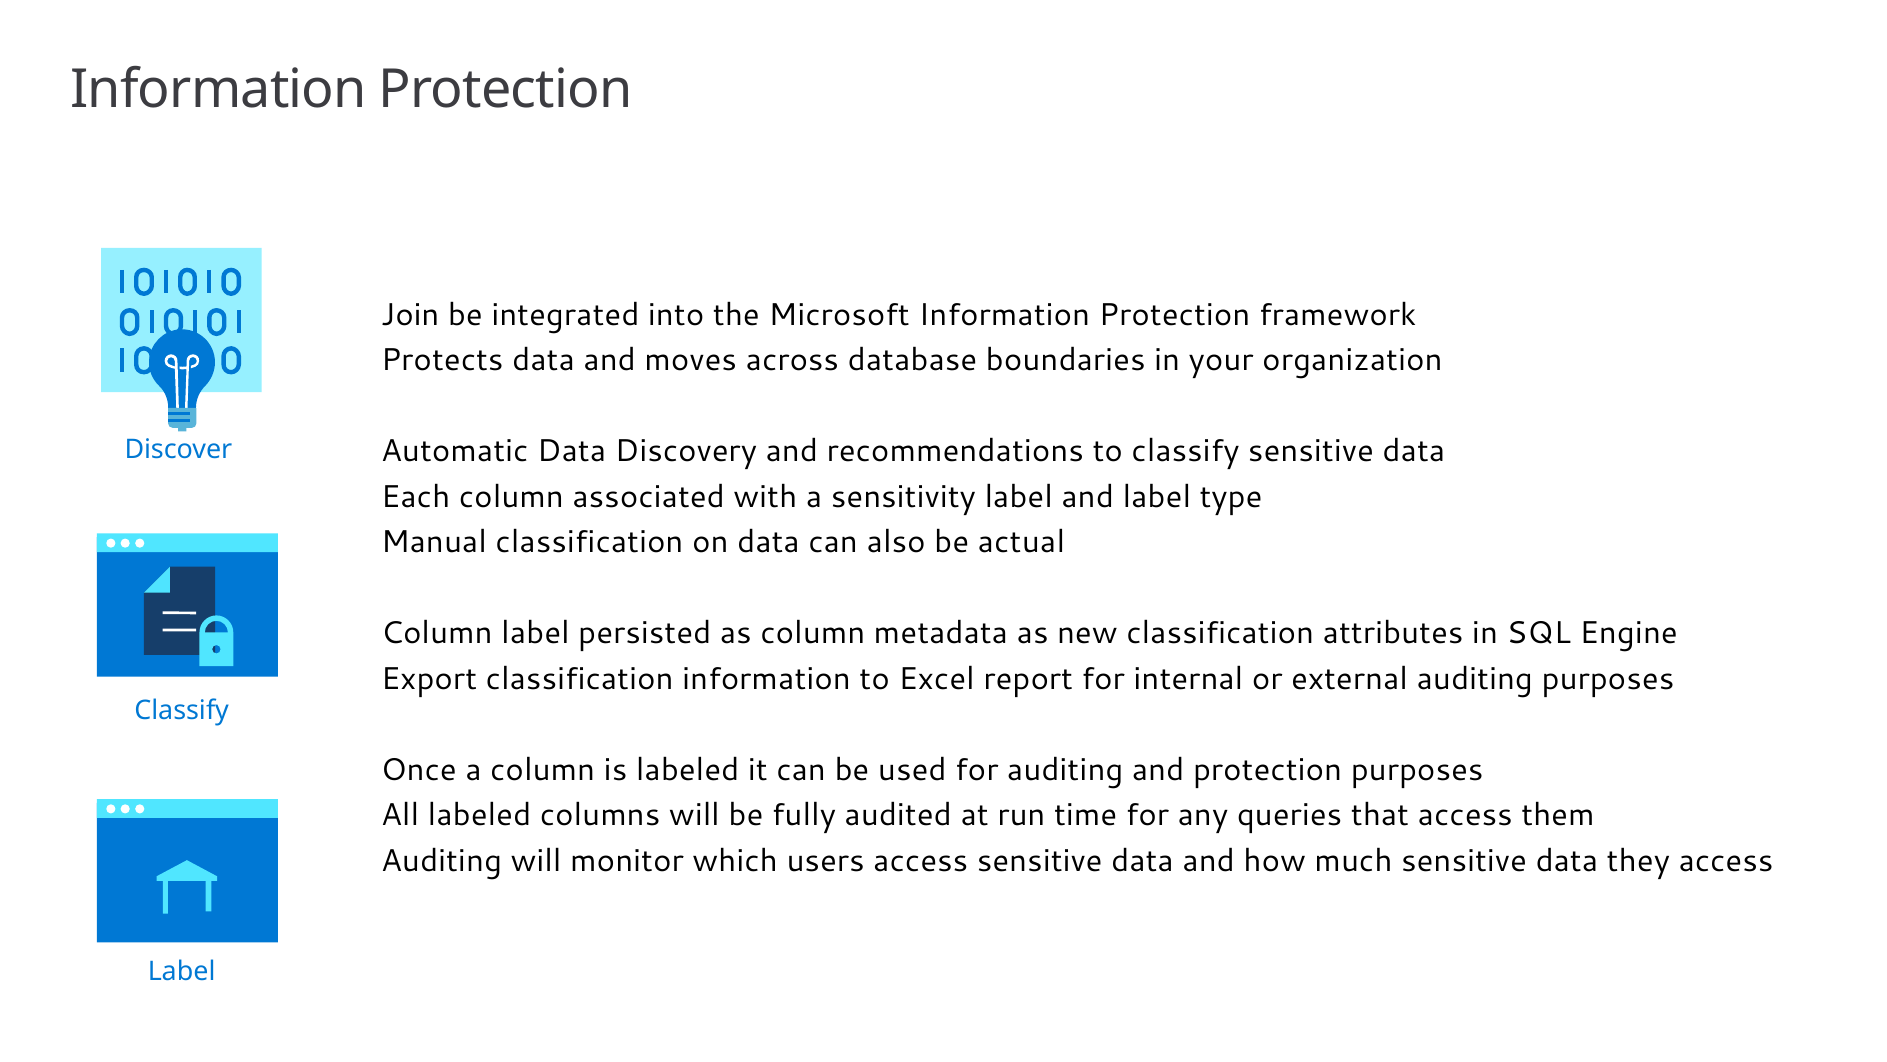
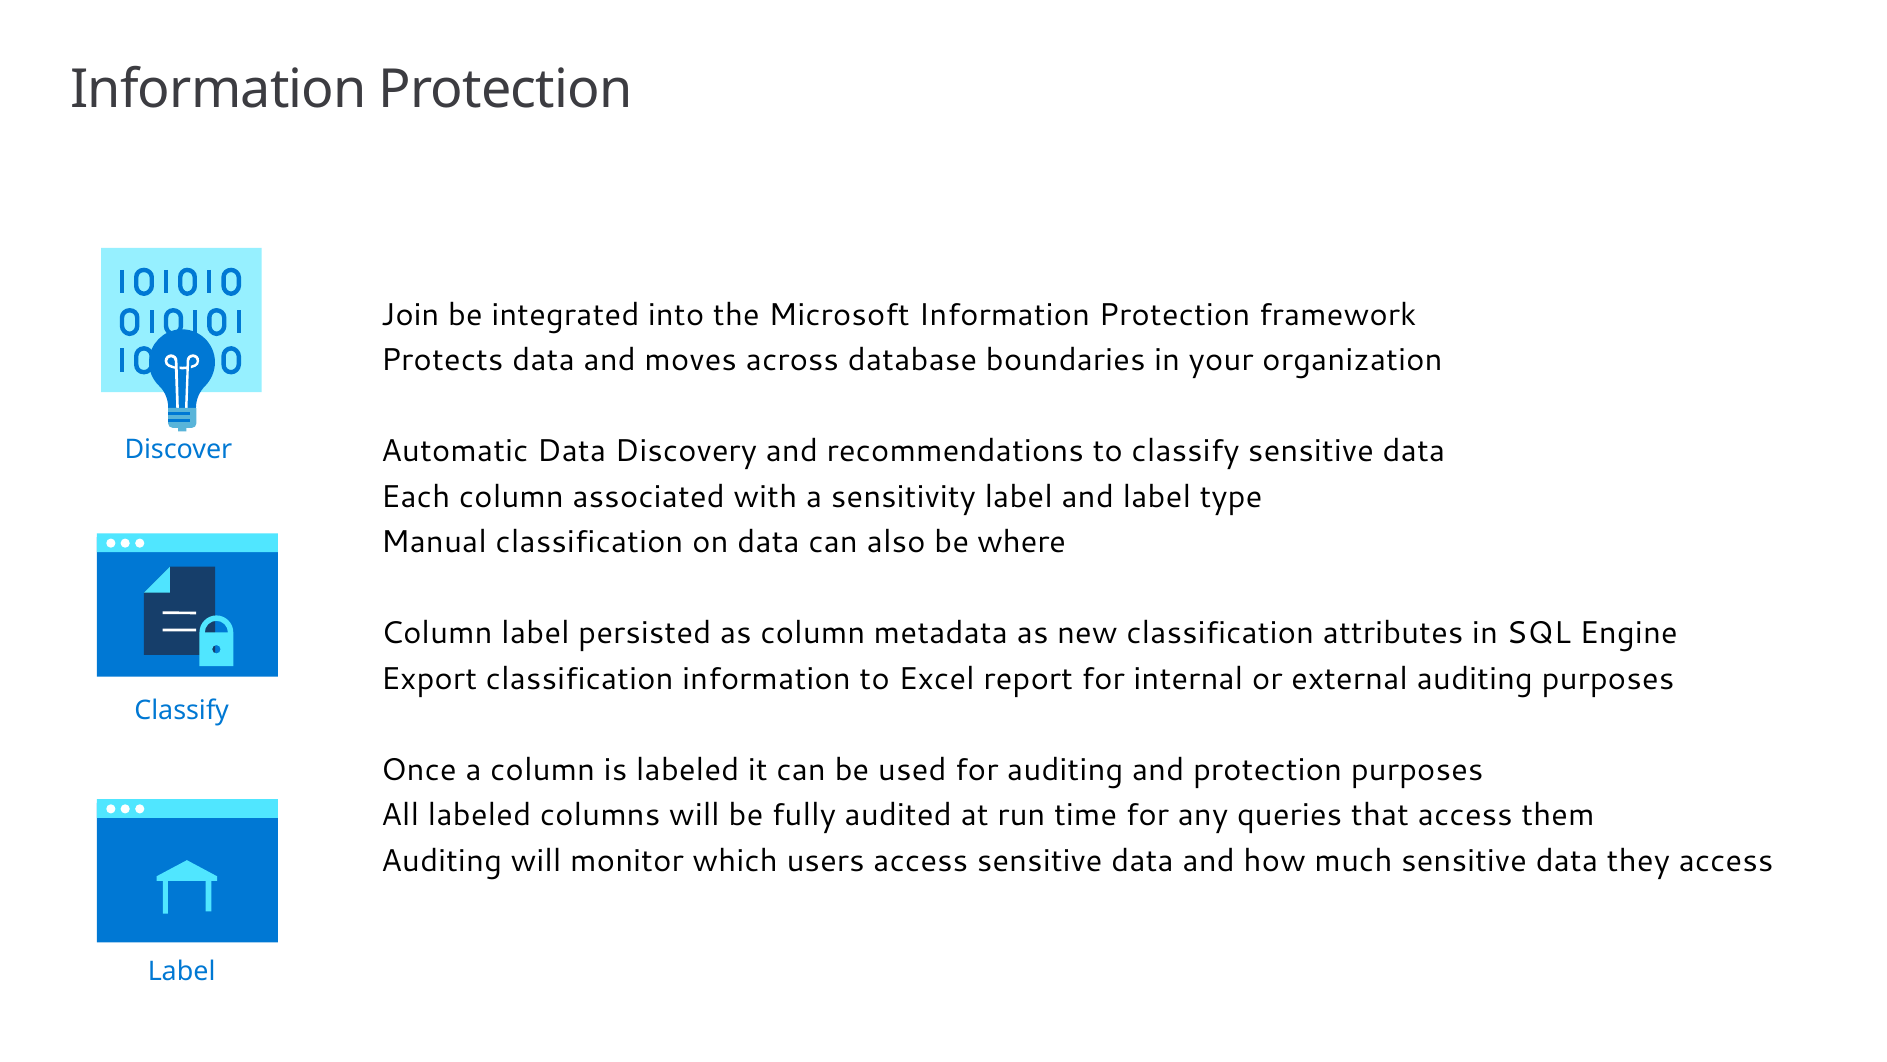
actual: actual -> where (1022, 542)
